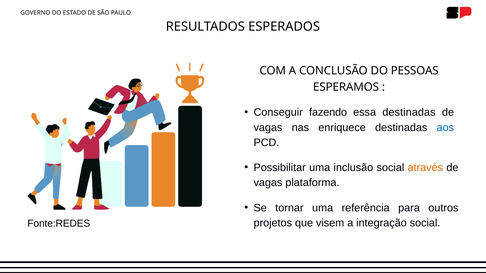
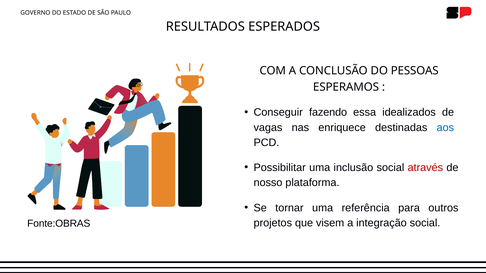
essa destinadas: destinadas -> idealizados (409, 113)
através colour: orange -> red (425, 168)
vagas: vagas -> nosso (268, 183)
Fonte:REDES: Fonte:REDES -> Fonte:OBRAS (59, 224)
